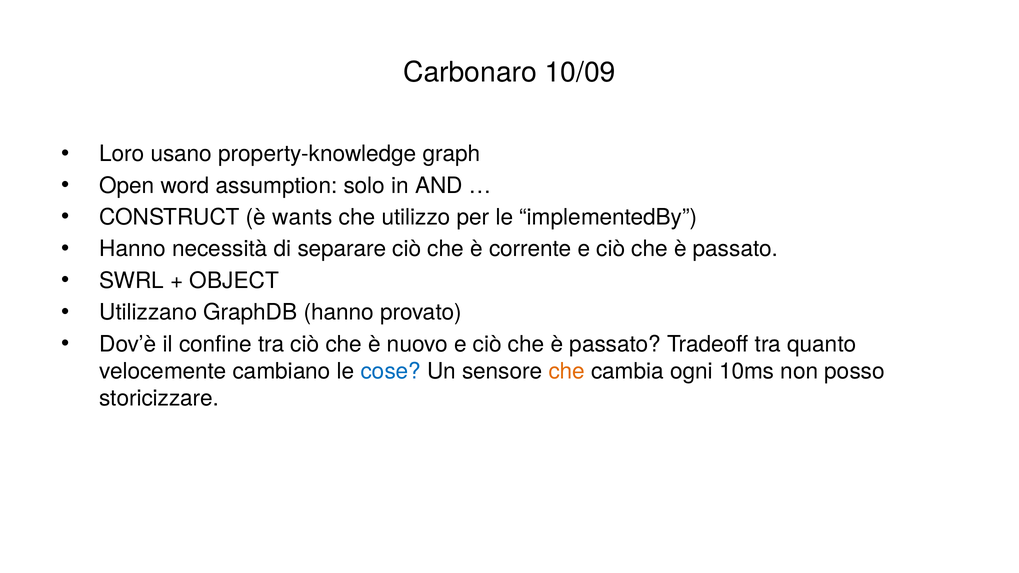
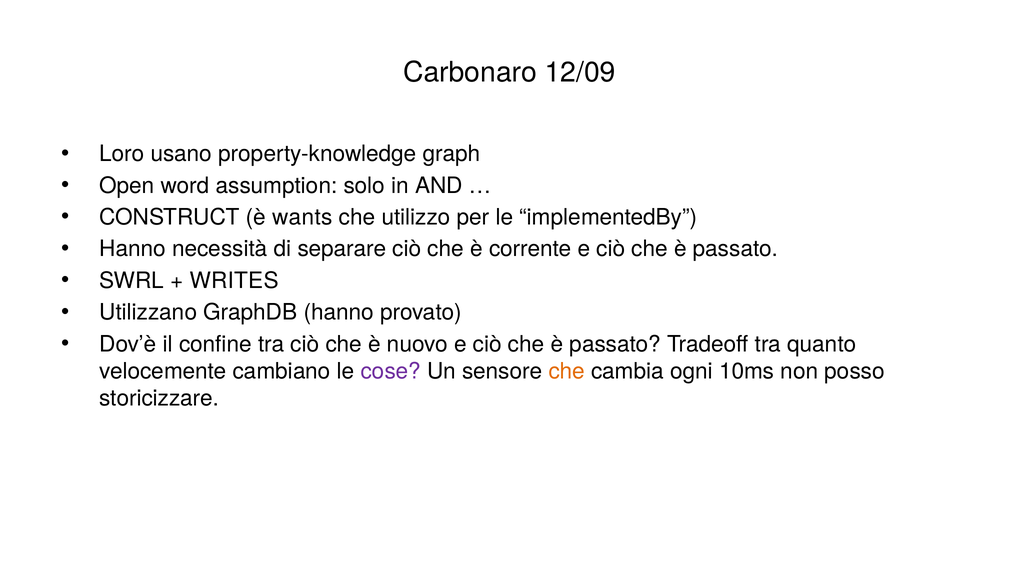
10/09: 10/09 -> 12/09 (580, 73)
OBJECT: OBJECT -> WRITES (234, 281)
cose colour: blue -> purple (391, 371)
